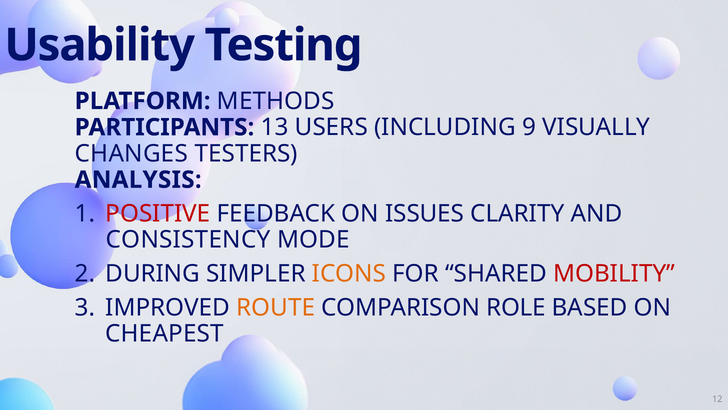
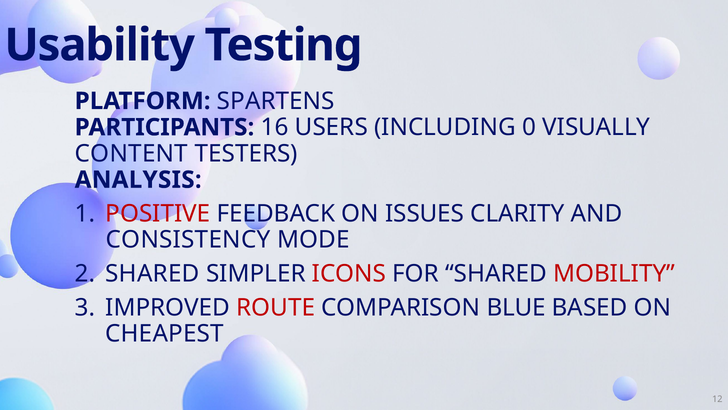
METHODS: METHODS -> SPARTENS (276, 101)
13: 13 -> 16 (275, 127)
9: 9 -> 0 (529, 127)
CHANGES: CHANGES -> CONTENT (131, 153)
2 DURING: DURING -> SHARED (152, 273)
ICONS colour: orange -> red (349, 273)
ROUTE colour: orange -> red (276, 307)
ROLE: ROLE -> BLUE (516, 307)
